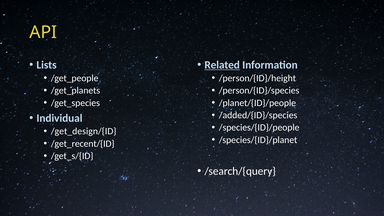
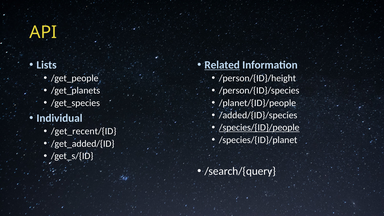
/species/{ID}/people underline: none -> present (259, 128)
/get_design/{ID: /get_design/{ID -> /get_recent/{ID (84, 131)
/get_recent/{ID: /get_recent/{ID -> /get_added/{ID (83, 144)
